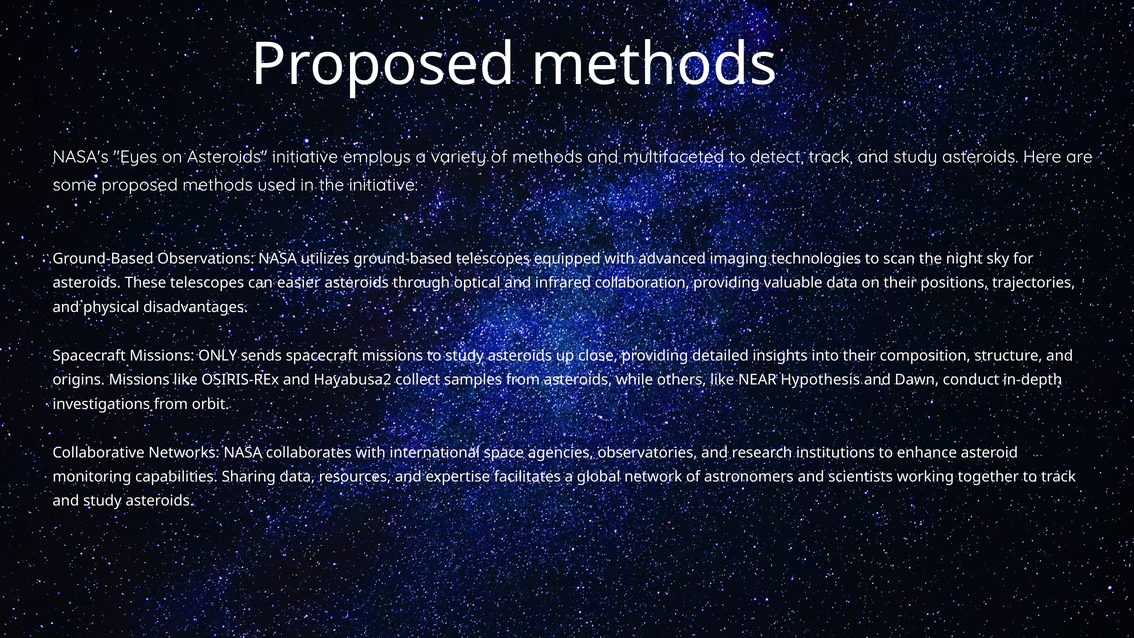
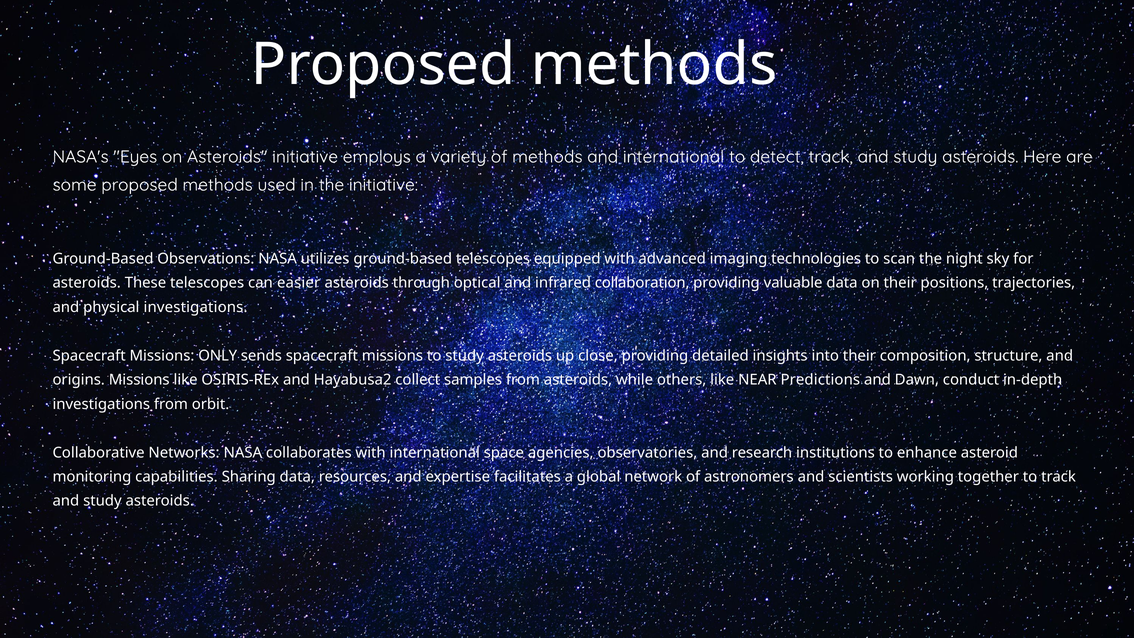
and multifaceted: multifaceted -> international (674, 157)
physical disadvantages: disadvantages -> investigations (196, 307)
Hypothesis: Hypothesis -> Predictions (820, 380)
